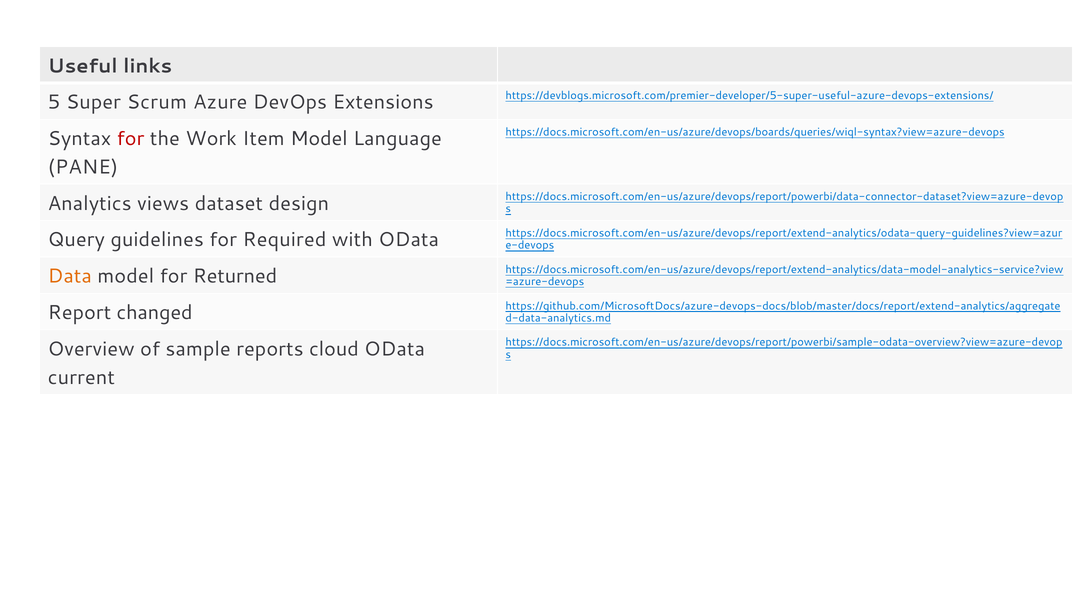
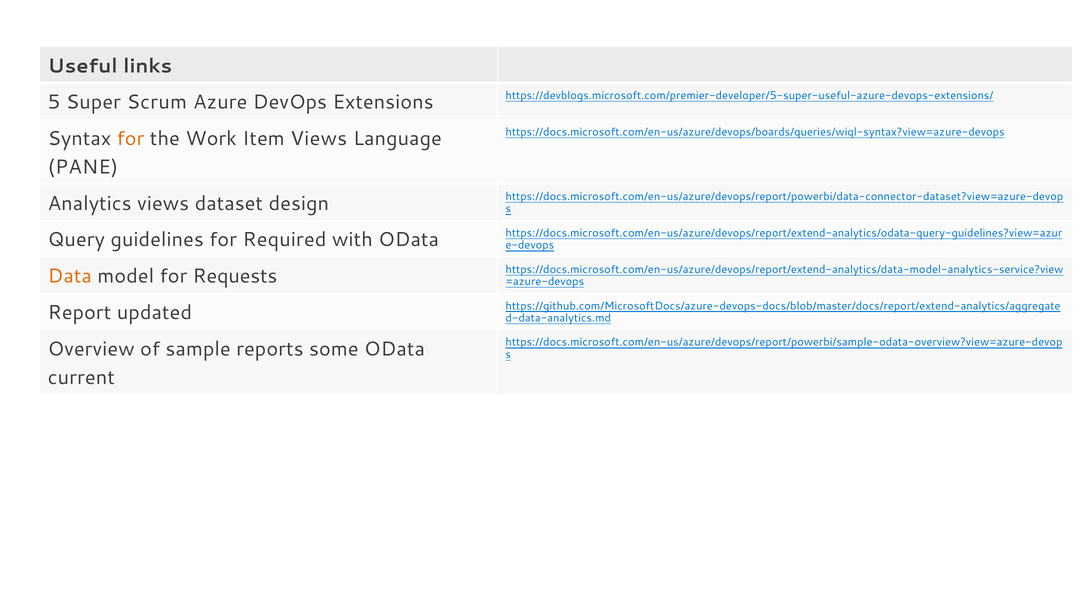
for colour: red -> orange (131, 139)
Item Model: Model -> Views (319, 139)
Returned: Returned -> Requests (235, 276)
changed: changed -> updated (154, 313)
cloud: cloud -> some (334, 349)
